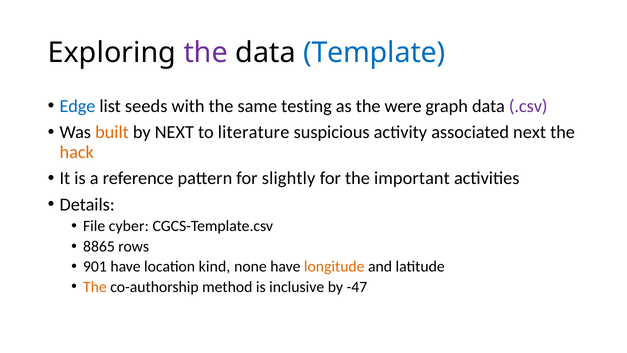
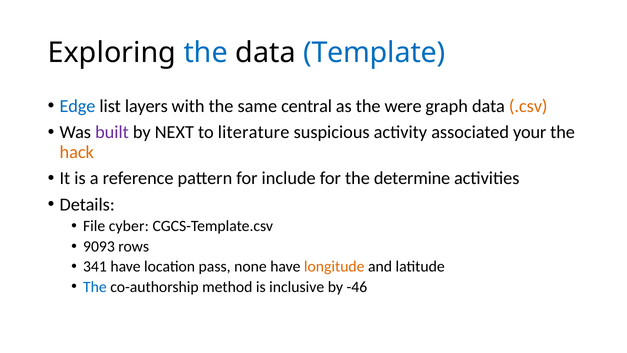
the colour: purple -> blue (206, 53)
seeds: seeds -> layers (146, 106)
testing: testing -> central (307, 106)
.csv colour: purple -> orange (528, 106)
built colour: orange -> purple (112, 132)
associated next: next -> your (530, 132)
slightly: slightly -> include (289, 178)
important: important -> determine (412, 178)
8865: 8865 -> 9093 (99, 246)
901: 901 -> 341 (95, 266)
kind: kind -> pass (215, 266)
The colour: orange -> blue (95, 287)
-47: -47 -> -46 (357, 287)
